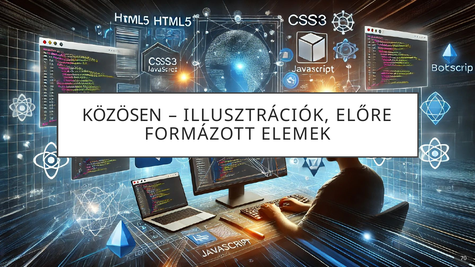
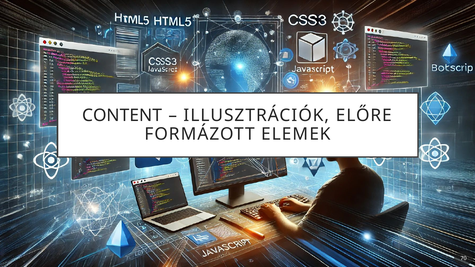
KÖZÖSEN: KÖZÖSEN -> CONTENT (122, 116)
